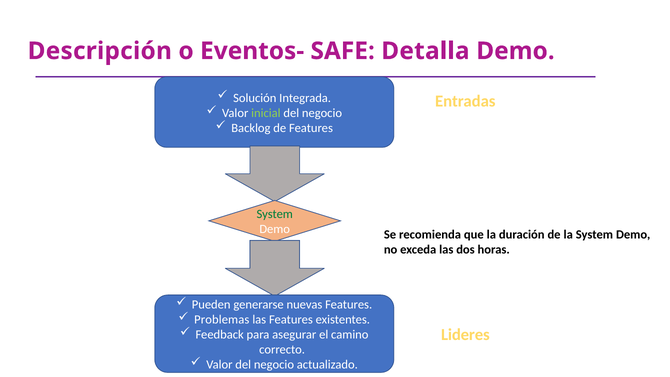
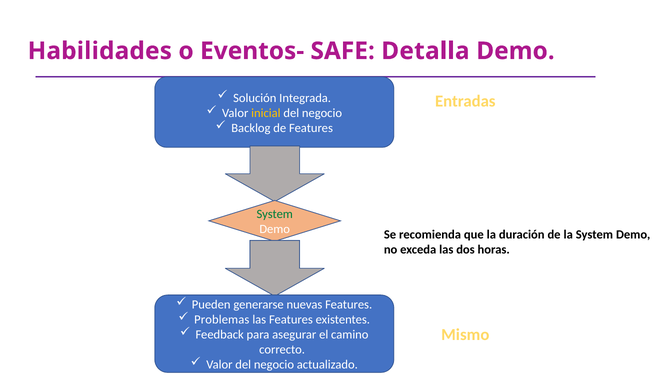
Descripción: Descripción -> Habilidades (100, 51)
inicial colour: light green -> yellow (266, 113)
Lideres: Lideres -> Mismo (465, 335)
